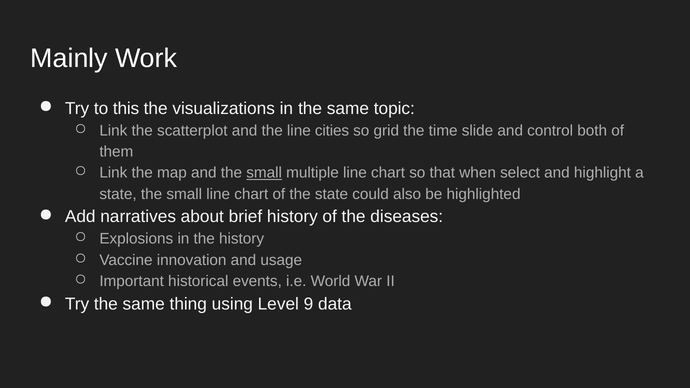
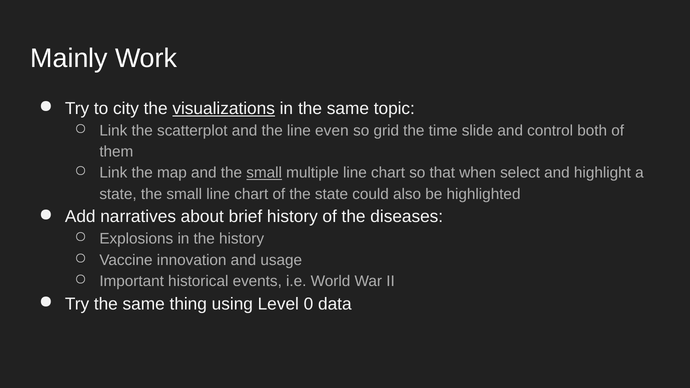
this: this -> city (126, 109)
visualizations underline: none -> present (224, 109)
cities: cities -> even (332, 131)
9: 9 -> 0 (308, 304)
